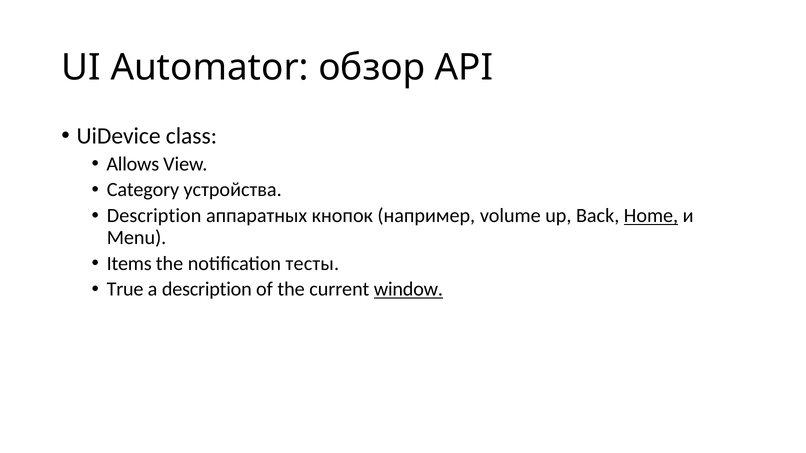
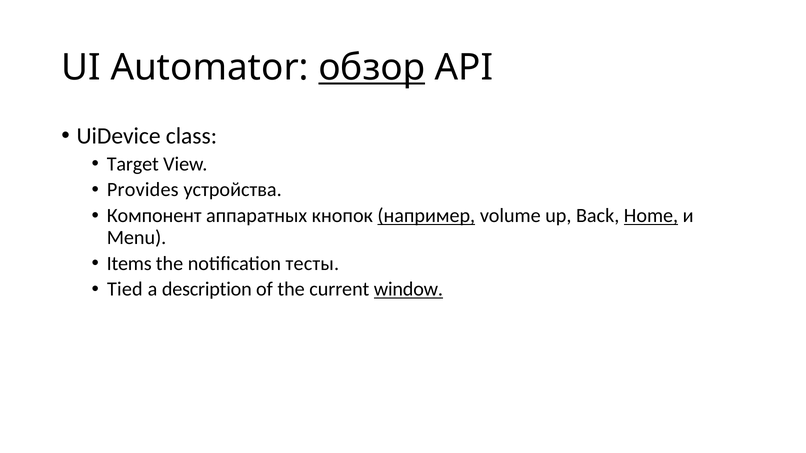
обзор underline: none -> present (372, 68)
Allows: Allows -> Target (133, 164)
Category: Category -> Provides (143, 190)
Description: Description -> Компонент (154, 216)
например underline: none -> present (426, 216)
True: True -> Tied (125, 290)
